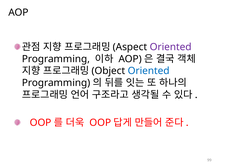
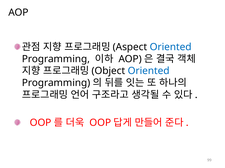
Oriented colour: purple -> blue (171, 47)
